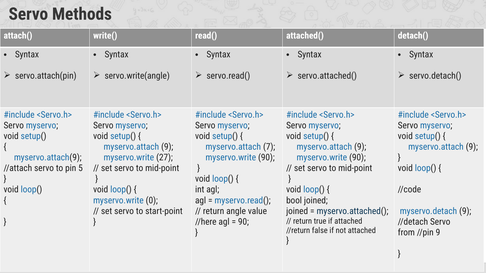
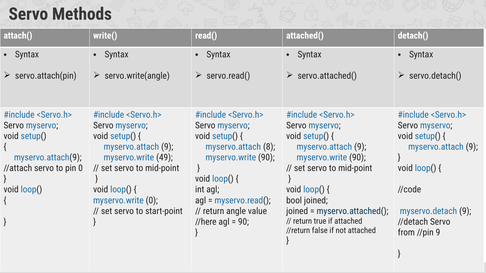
7: 7 -> 8 (269, 147)
27: 27 -> 49 (164, 158)
pin 5: 5 -> 0 (81, 169)
